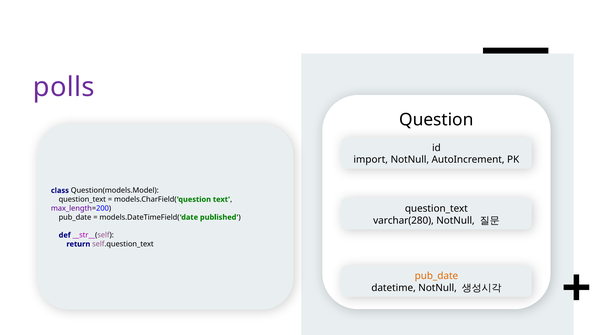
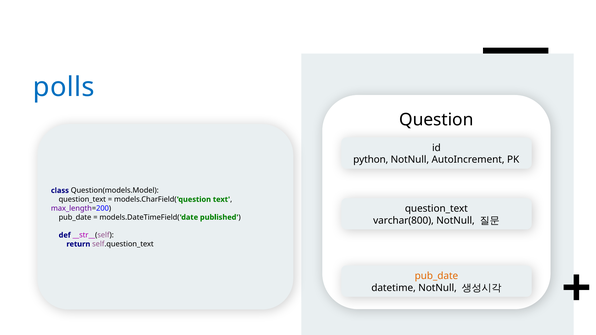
polls colour: purple -> blue (64, 87)
import: import -> python (371, 160)
varchar(280: varchar(280 -> varchar(800 (404, 221)
